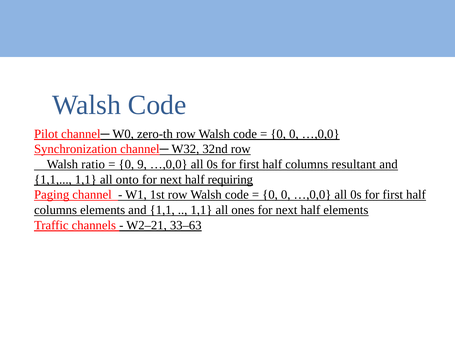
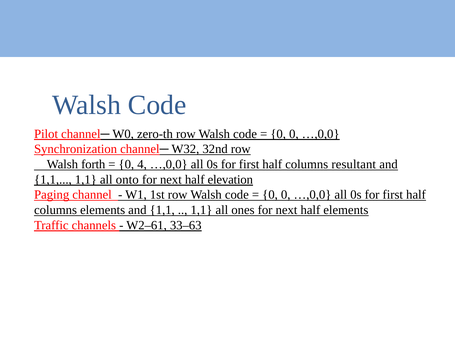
ratio: ratio -> forth (93, 164)
9: 9 -> 4 (142, 164)
requiring: requiring -> elevation (230, 179)
W2–21: W2–21 -> W2–61 (147, 225)
